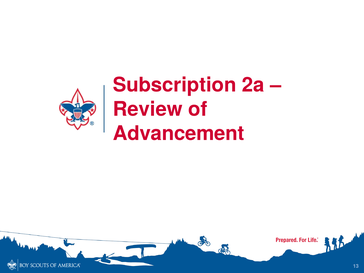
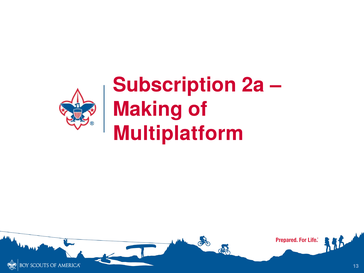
Review: Review -> Making (148, 109)
Advancement: Advancement -> Multiplatform (178, 133)
